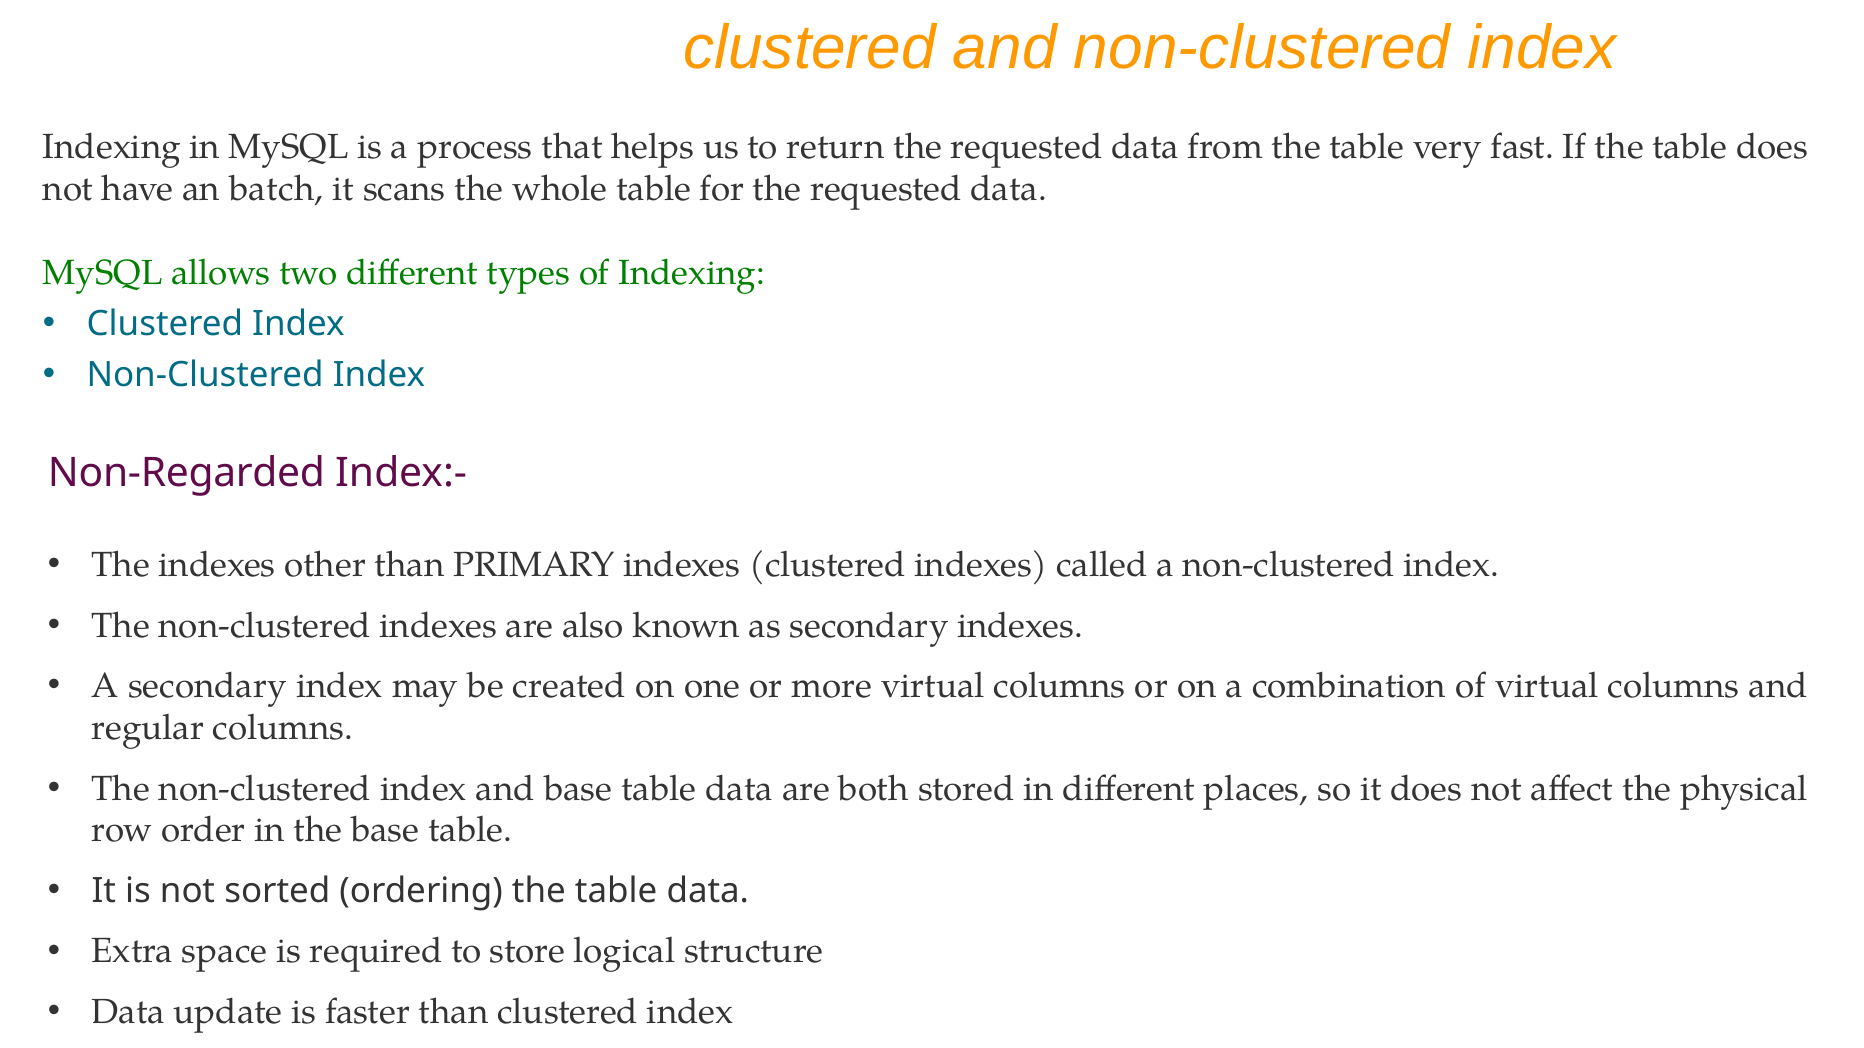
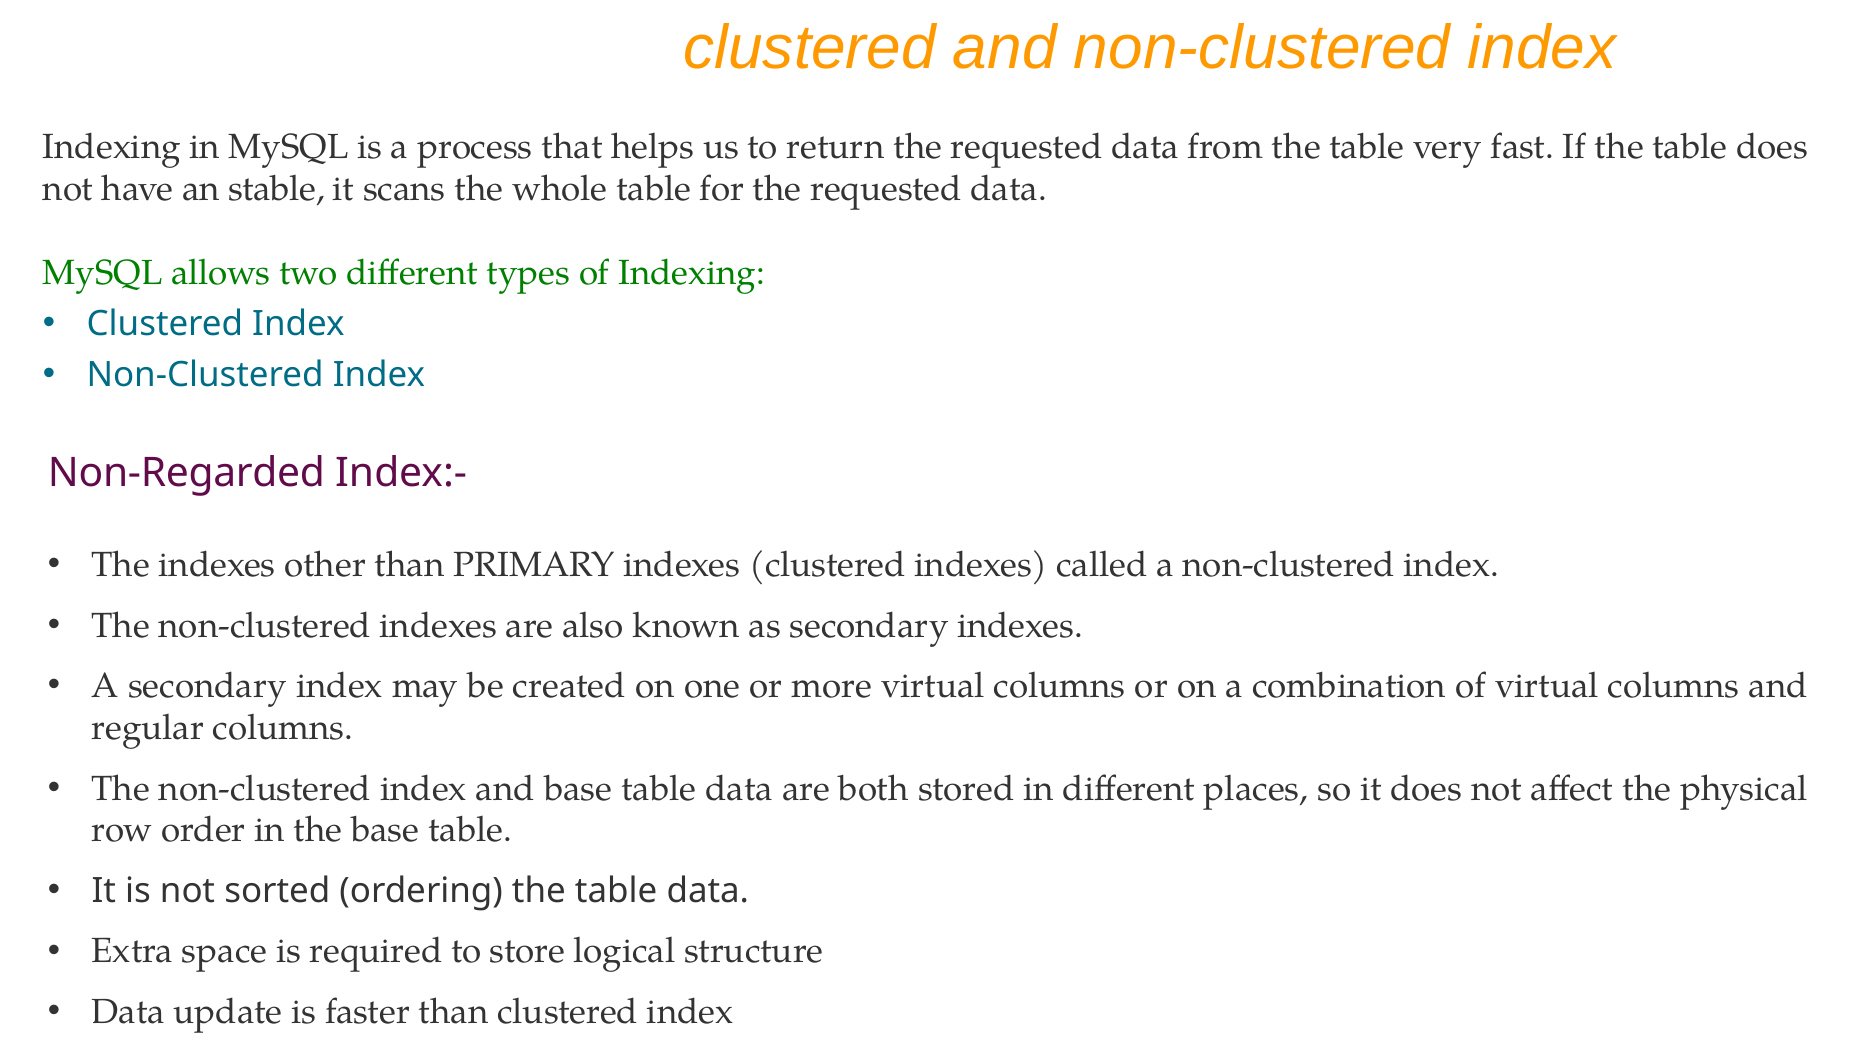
batch: batch -> stable (277, 189)
